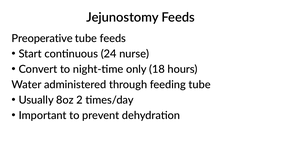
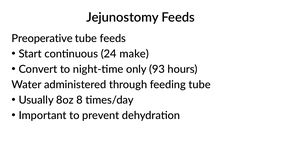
nurse: nurse -> make (134, 54)
18: 18 -> 93 (157, 69)
2: 2 -> 8 (80, 100)
